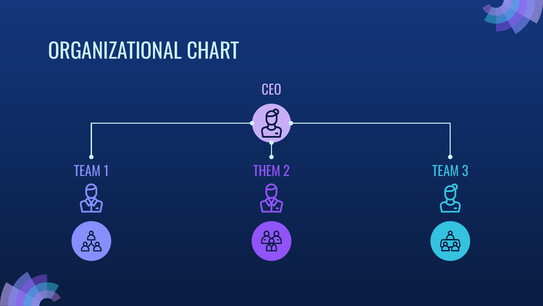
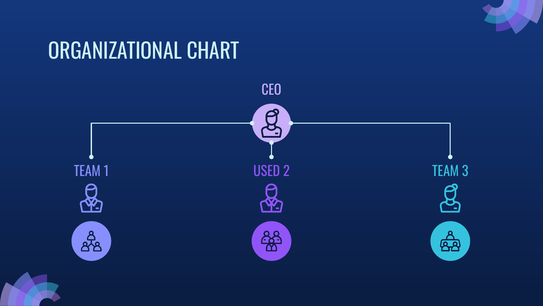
THEM: THEM -> USED (267, 171)
